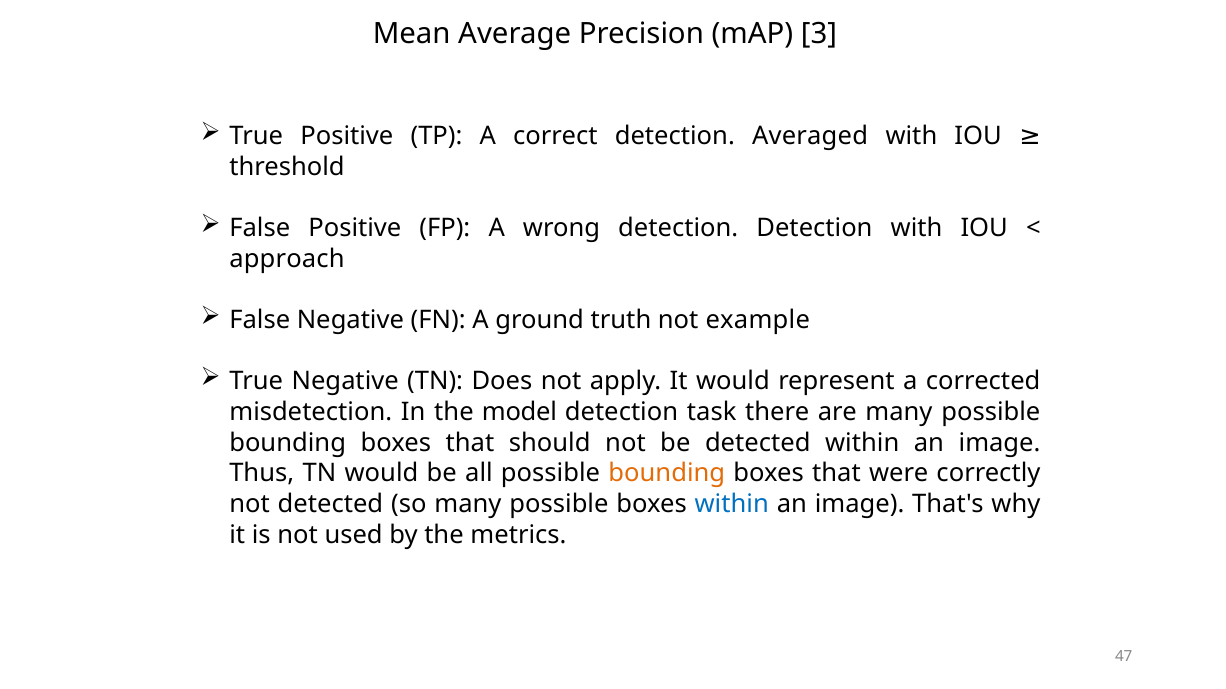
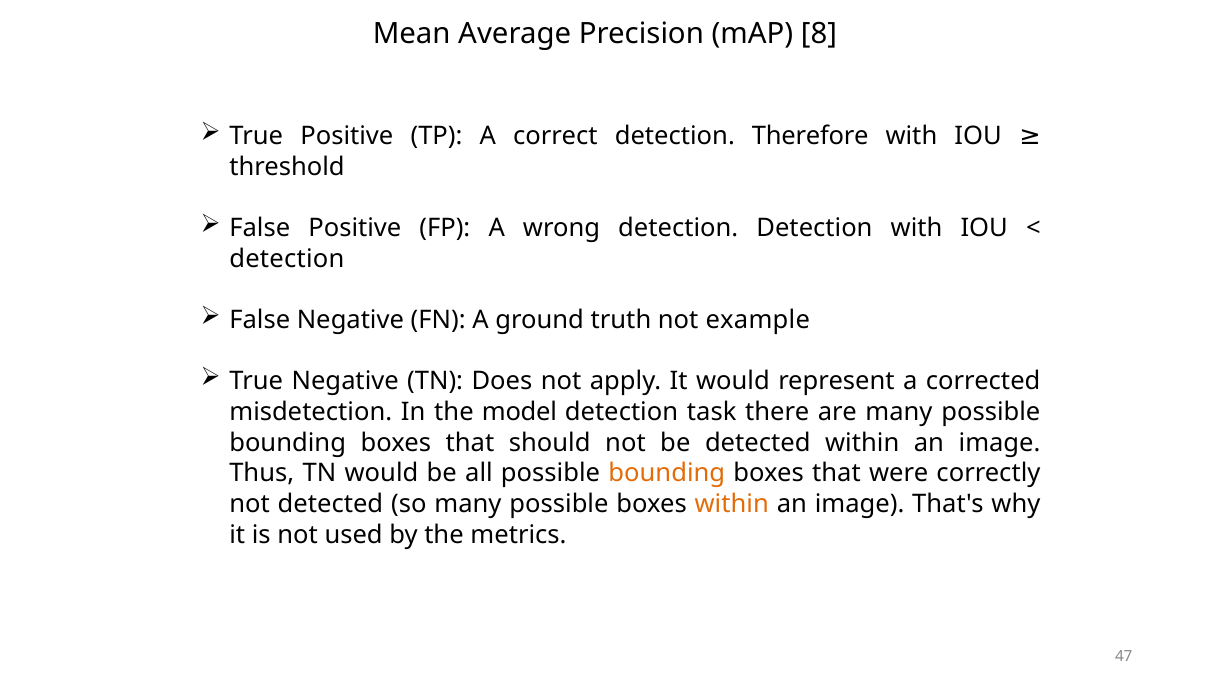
3: 3 -> 8 (819, 34)
Averaged: Averaged -> Therefore (810, 137)
approach: approach -> detection (287, 259)
within colour: blue -> orange (732, 504)
